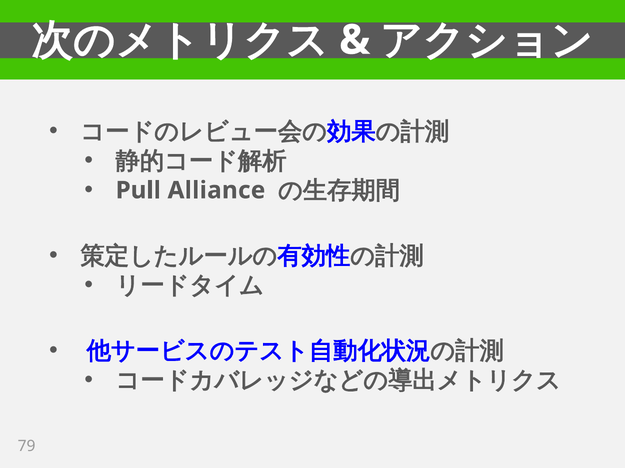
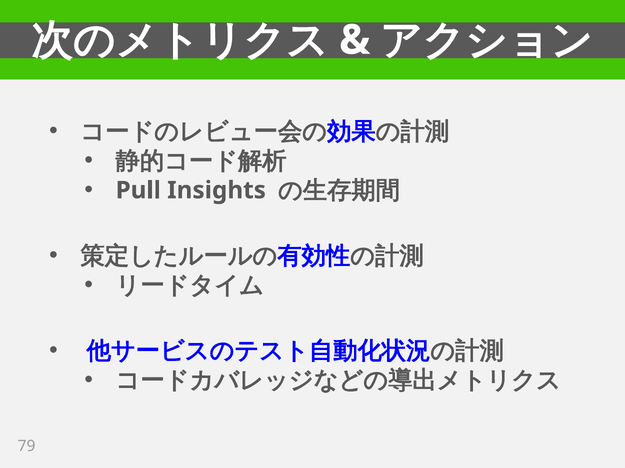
Alliance: Alliance -> Insights (217, 191)
